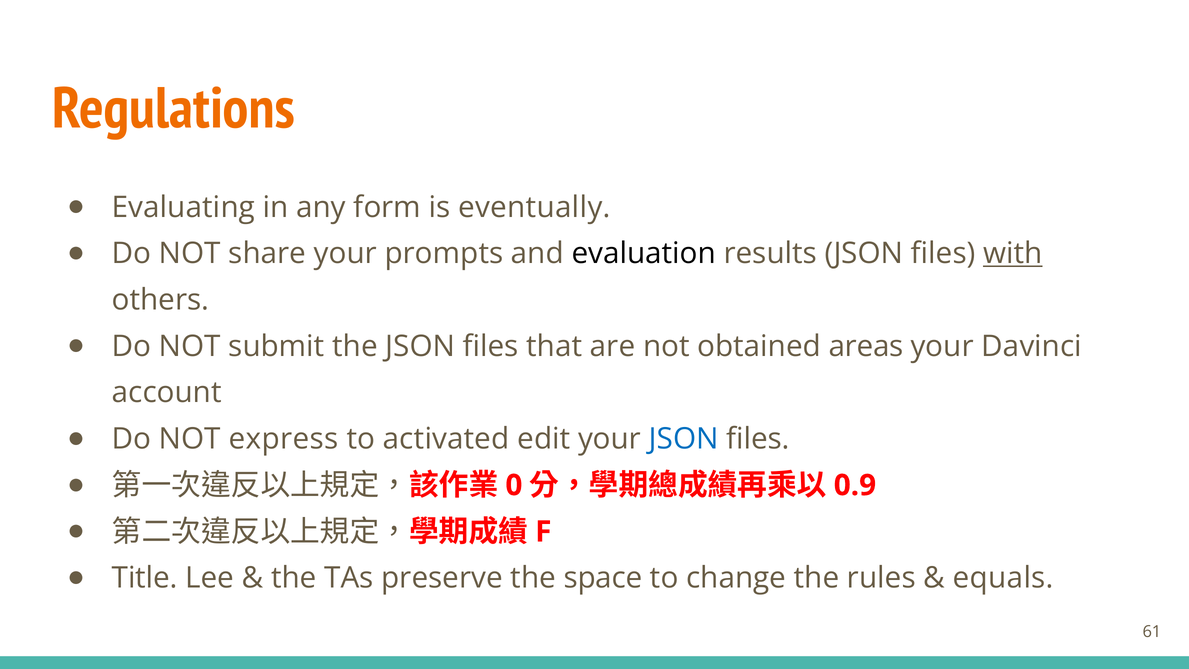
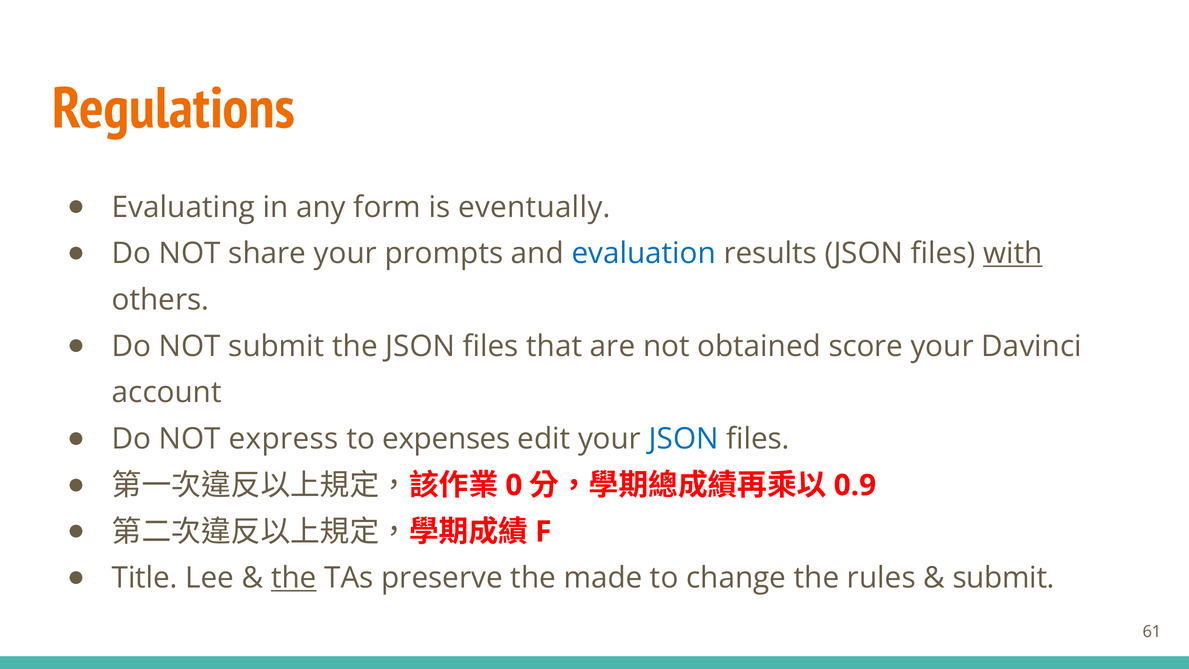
evaluation colour: black -> blue (644, 254)
areas: areas -> score (866, 346)
activated: activated -> expenses (446, 439)
the underline: none -> present (294, 578)
space: space -> made (603, 578)
equals: equals -> submit (1004, 578)
